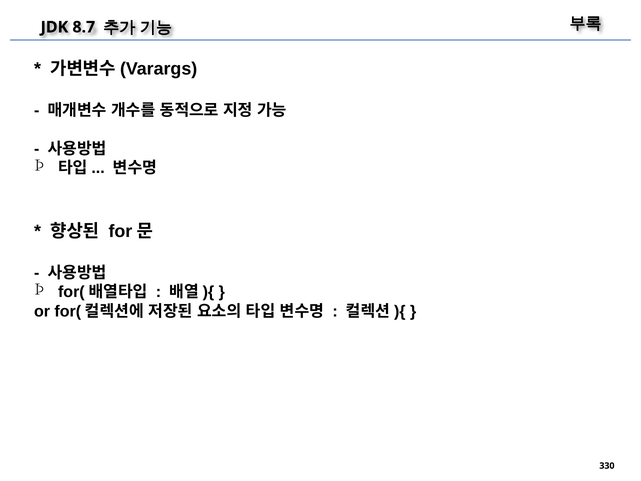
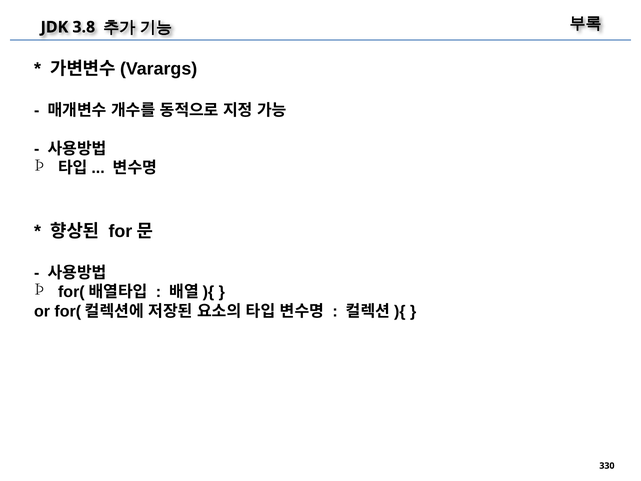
8.7: 8.7 -> 3.8 (84, 27)
